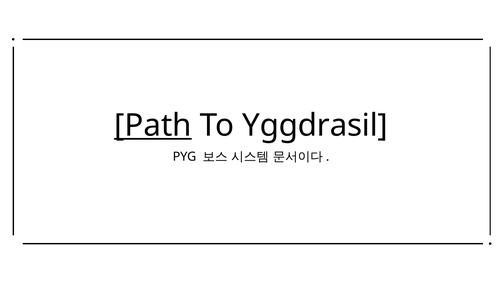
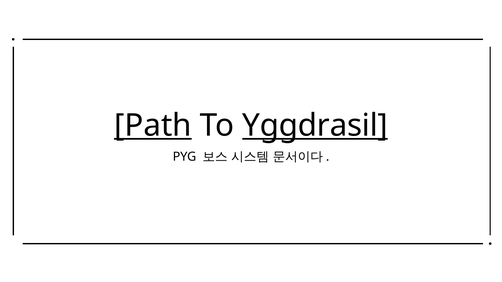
Yggdrasil underline: none -> present (315, 125)
